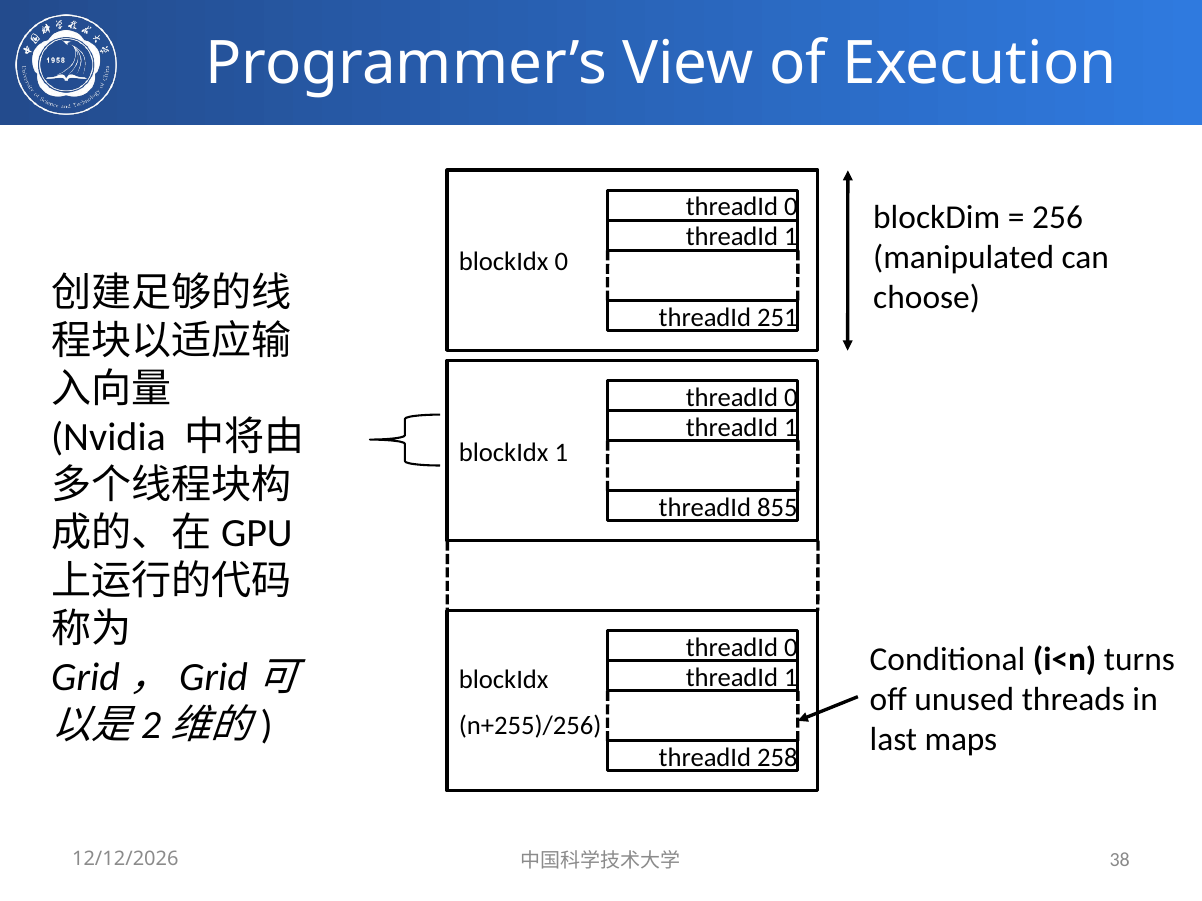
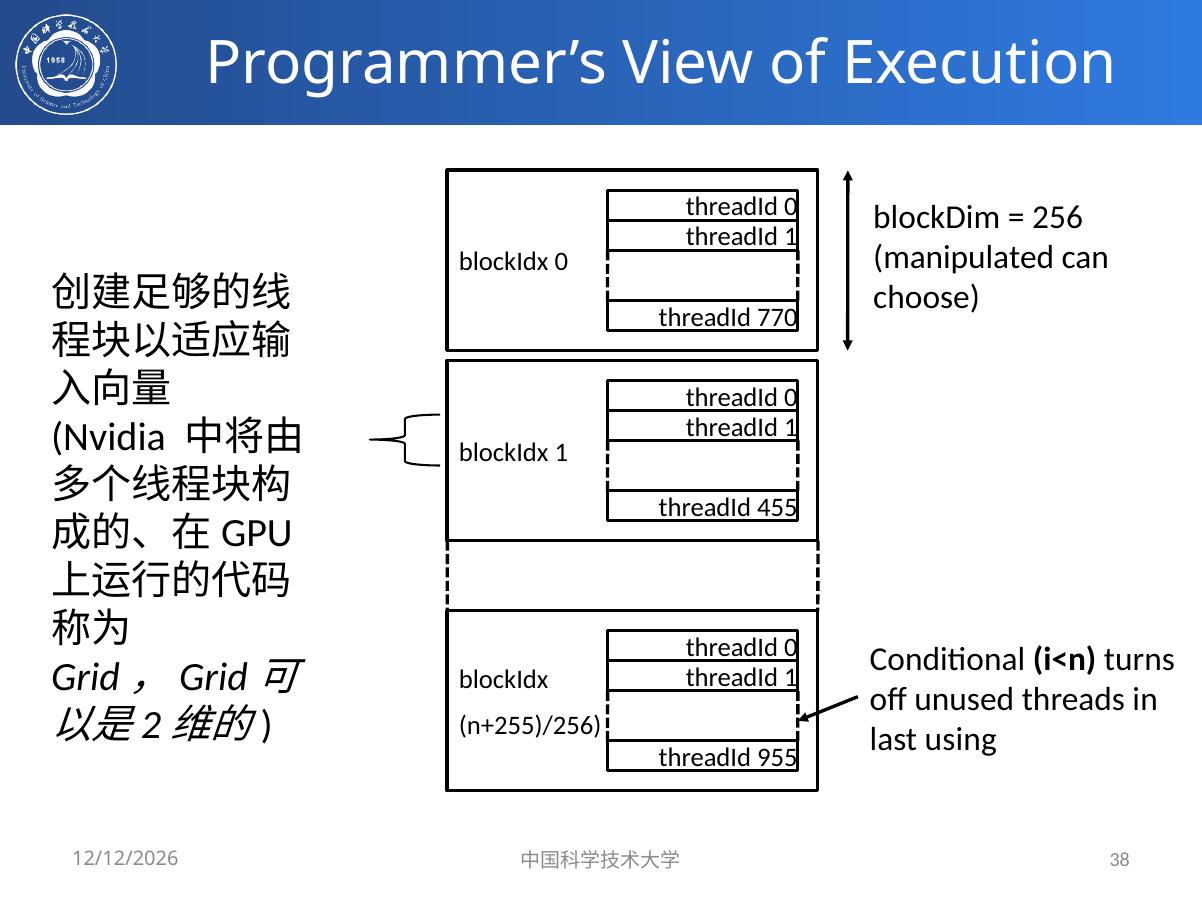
251: 251 -> 770 (777, 317)
855: 855 -> 455 (777, 508)
maps: maps -> using (961, 740)
258: 258 -> 955 (777, 758)
